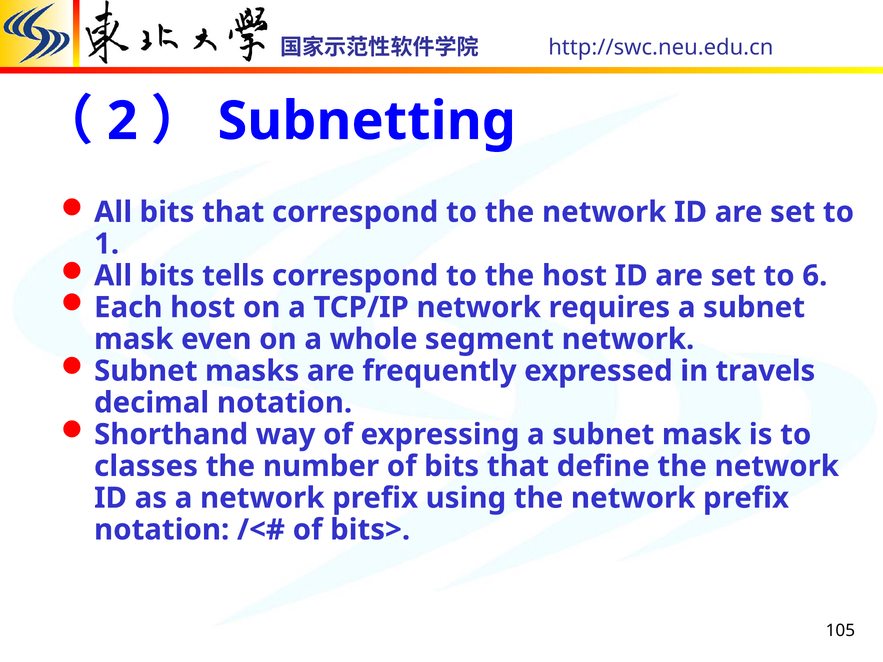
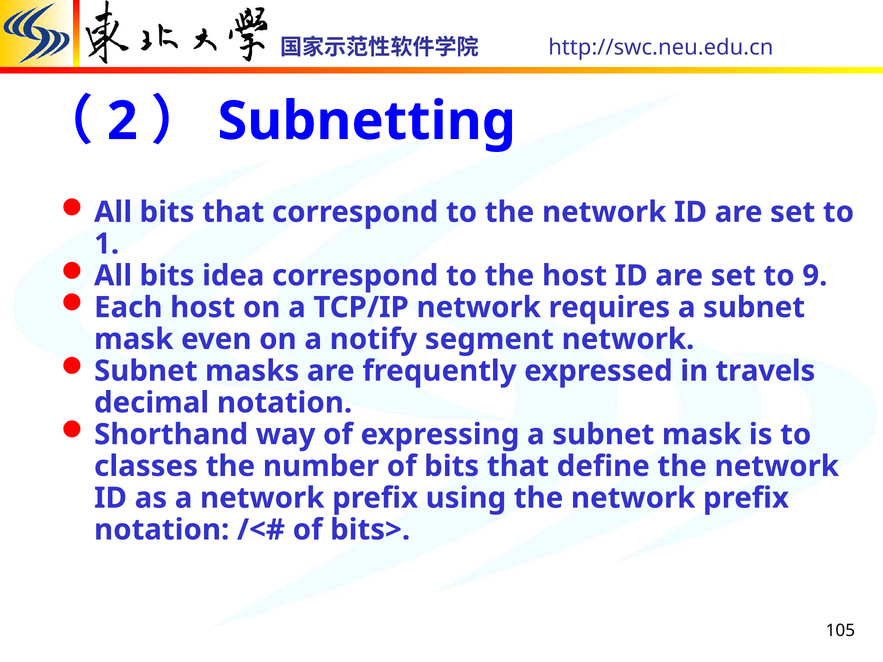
tells: tells -> idea (233, 276)
6: 6 -> 9 (815, 276)
whole: whole -> notify (373, 339)
